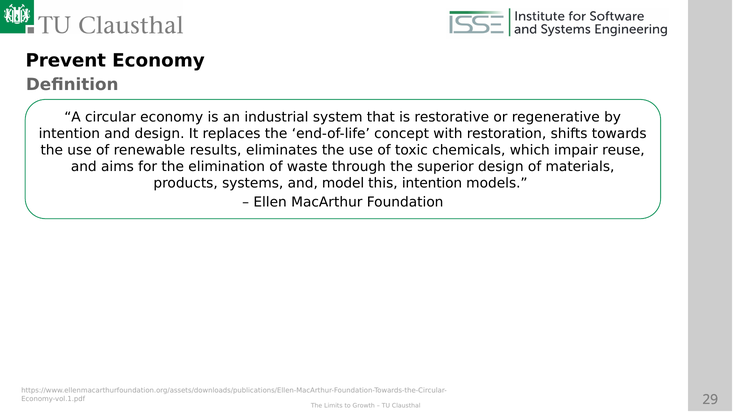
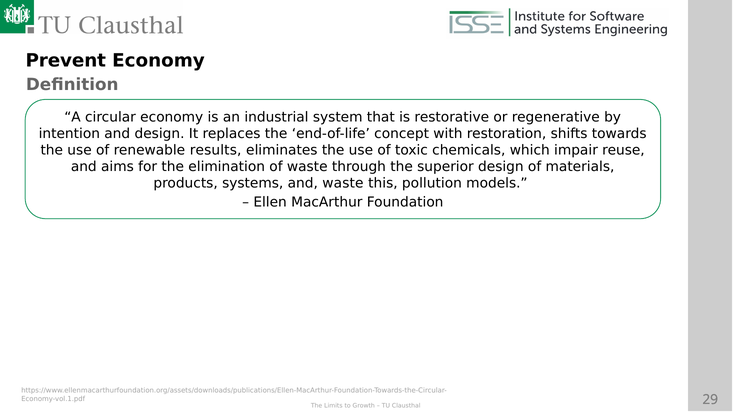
and model: model -> waste (343, 183)
this intention: intention -> pollution (432, 183)
